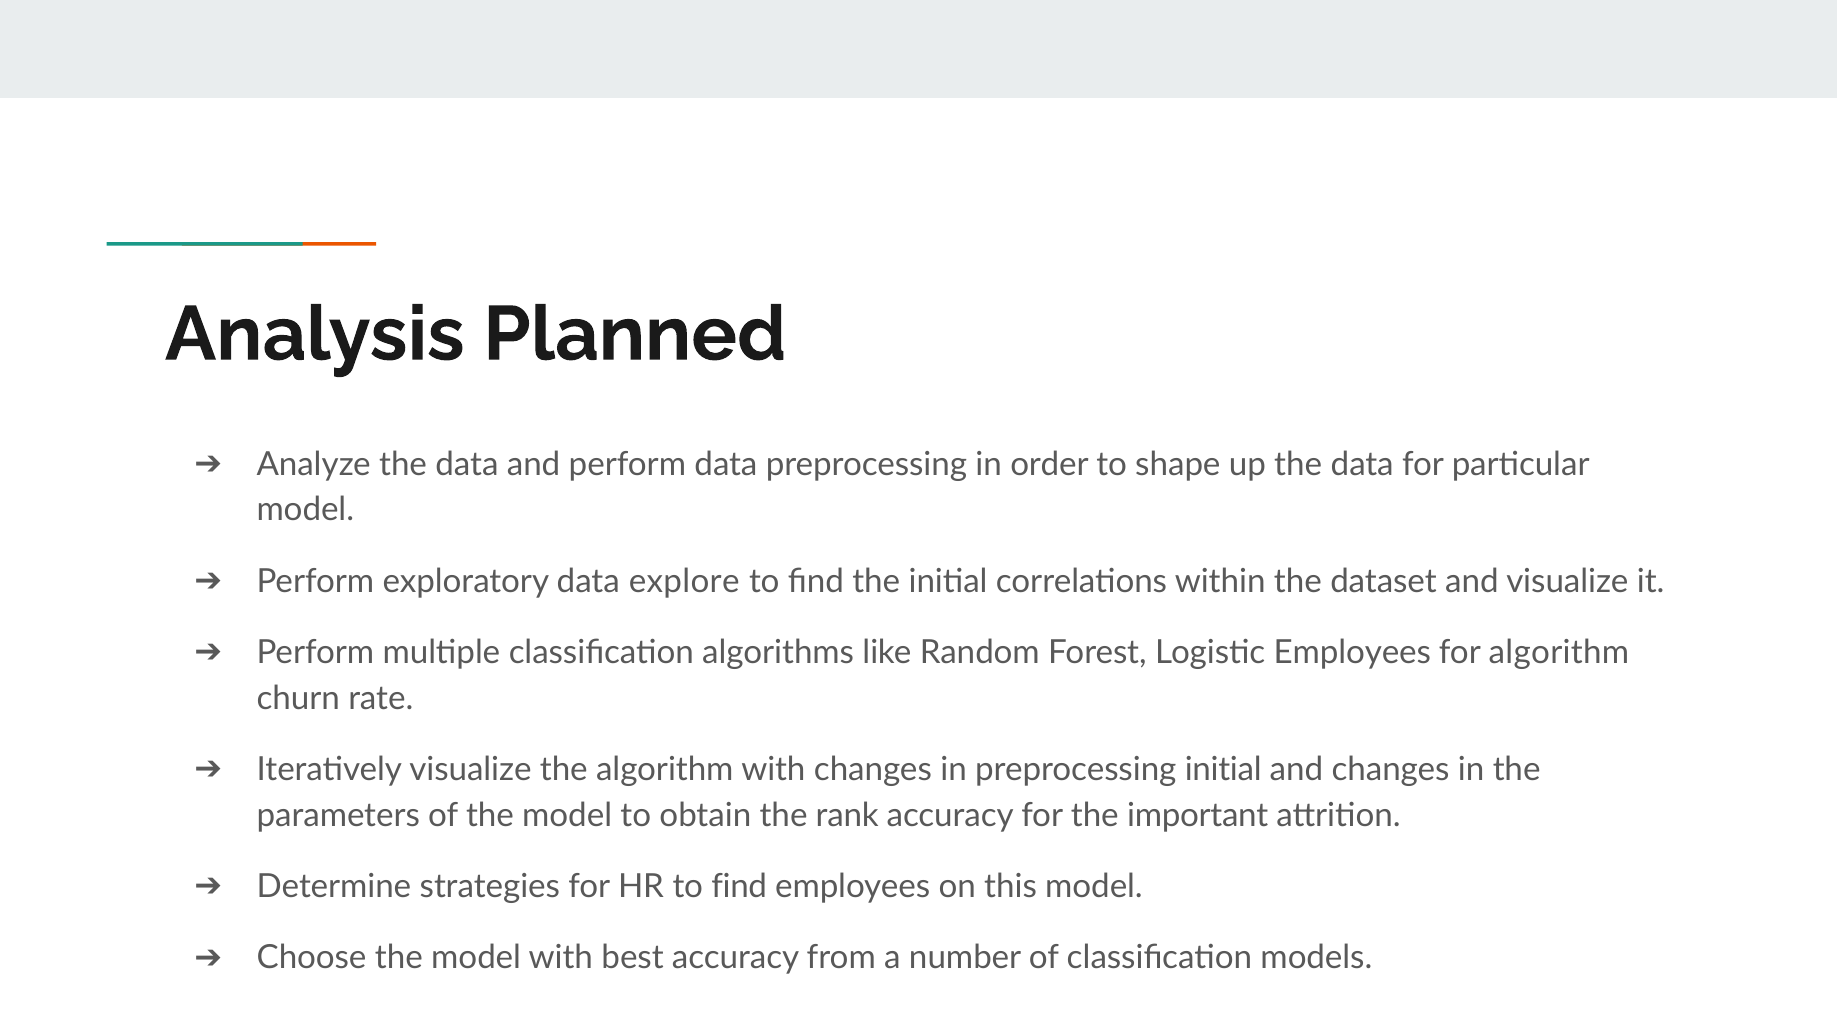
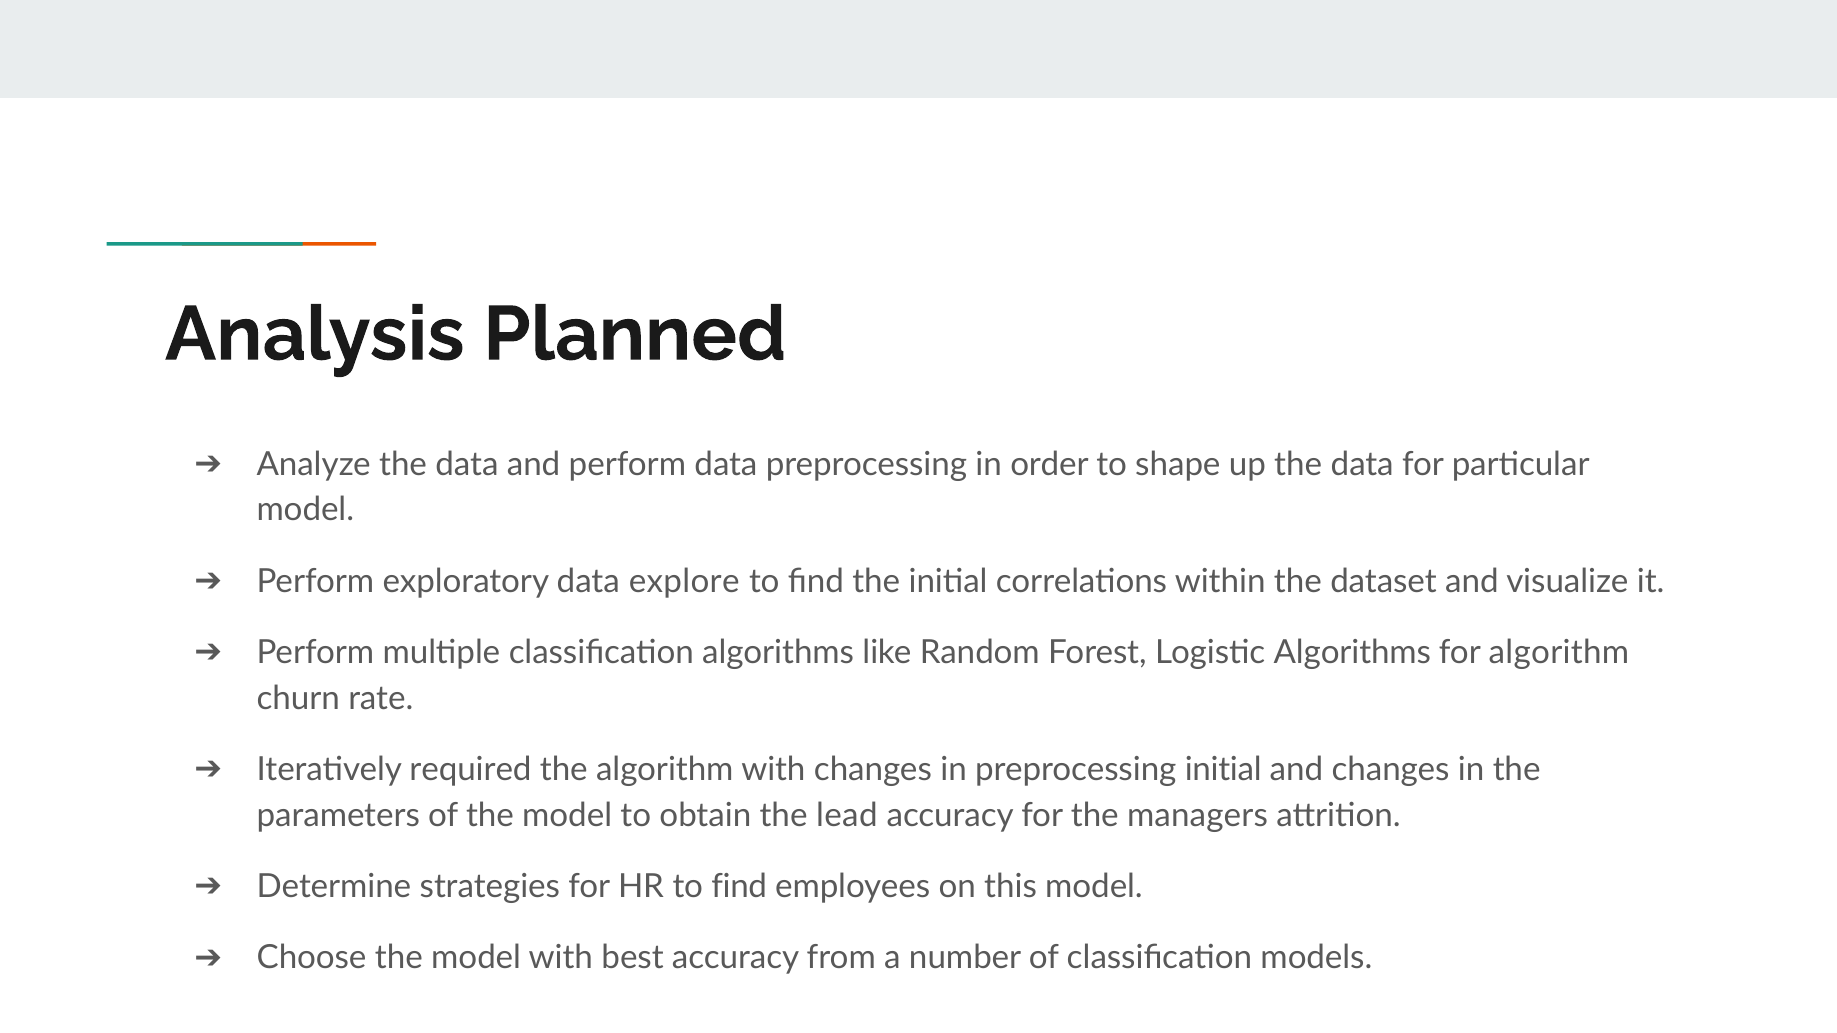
Logistic Employees: Employees -> Algorithms (1352, 653)
Iteratively visualize: visualize -> required (471, 770)
rank: rank -> lead (847, 815)
important: important -> managers (1198, 815)
